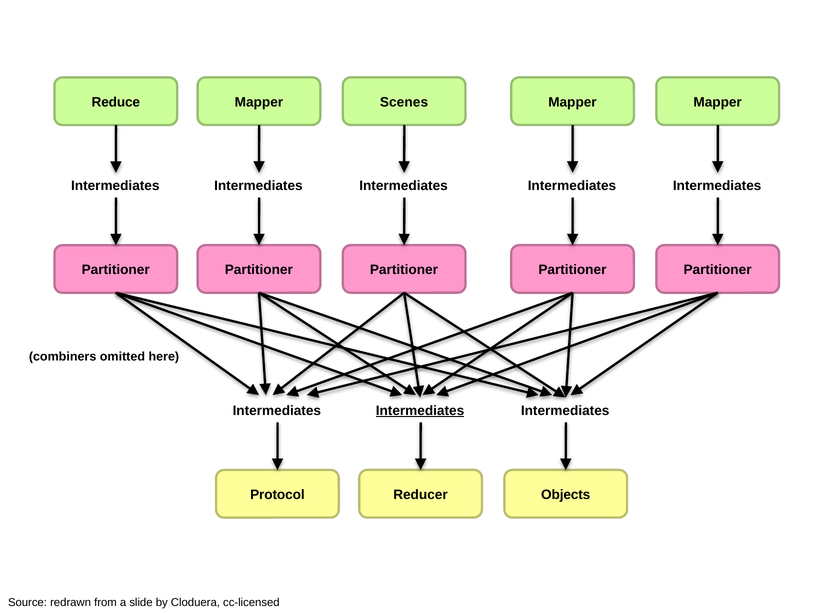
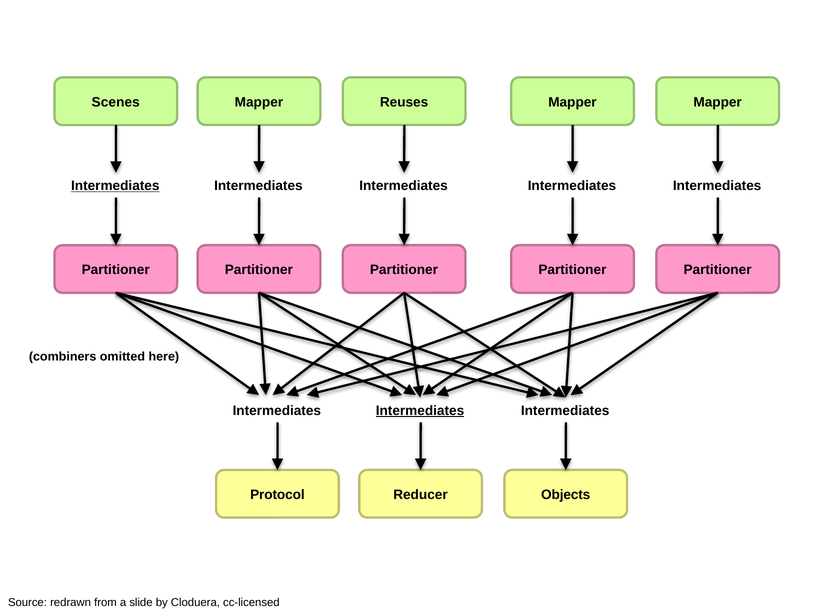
Reduce: Reduce -> Scenes (116, 102)
Scenes: Scenes -> Reuses (404, 102)
Intermediates underline: none -> present (115, 186)
